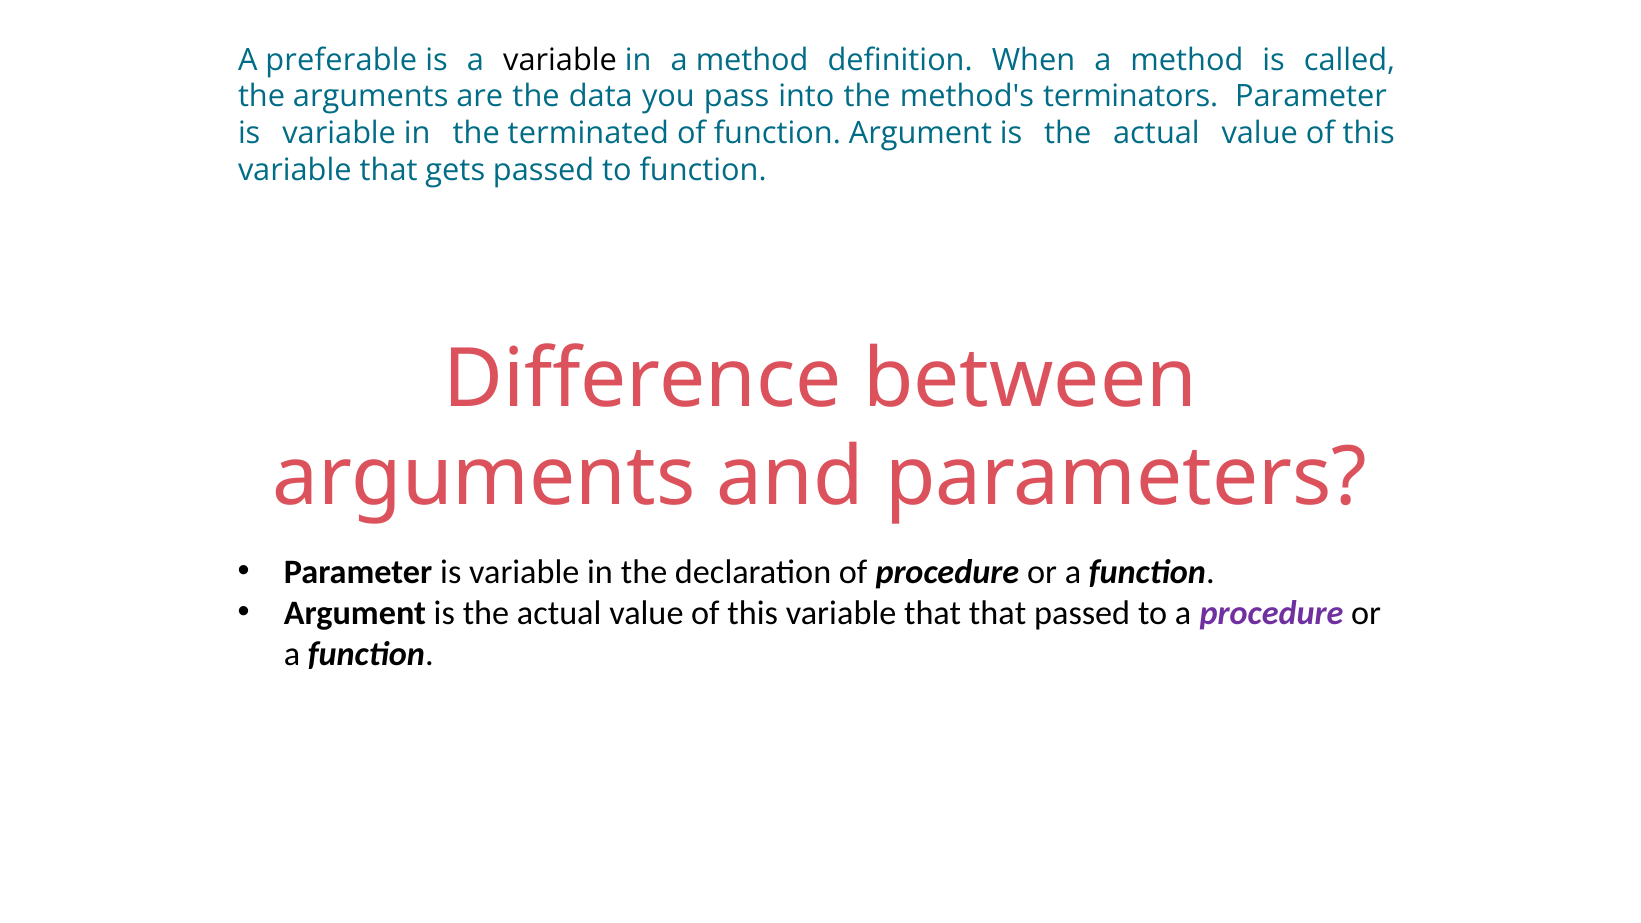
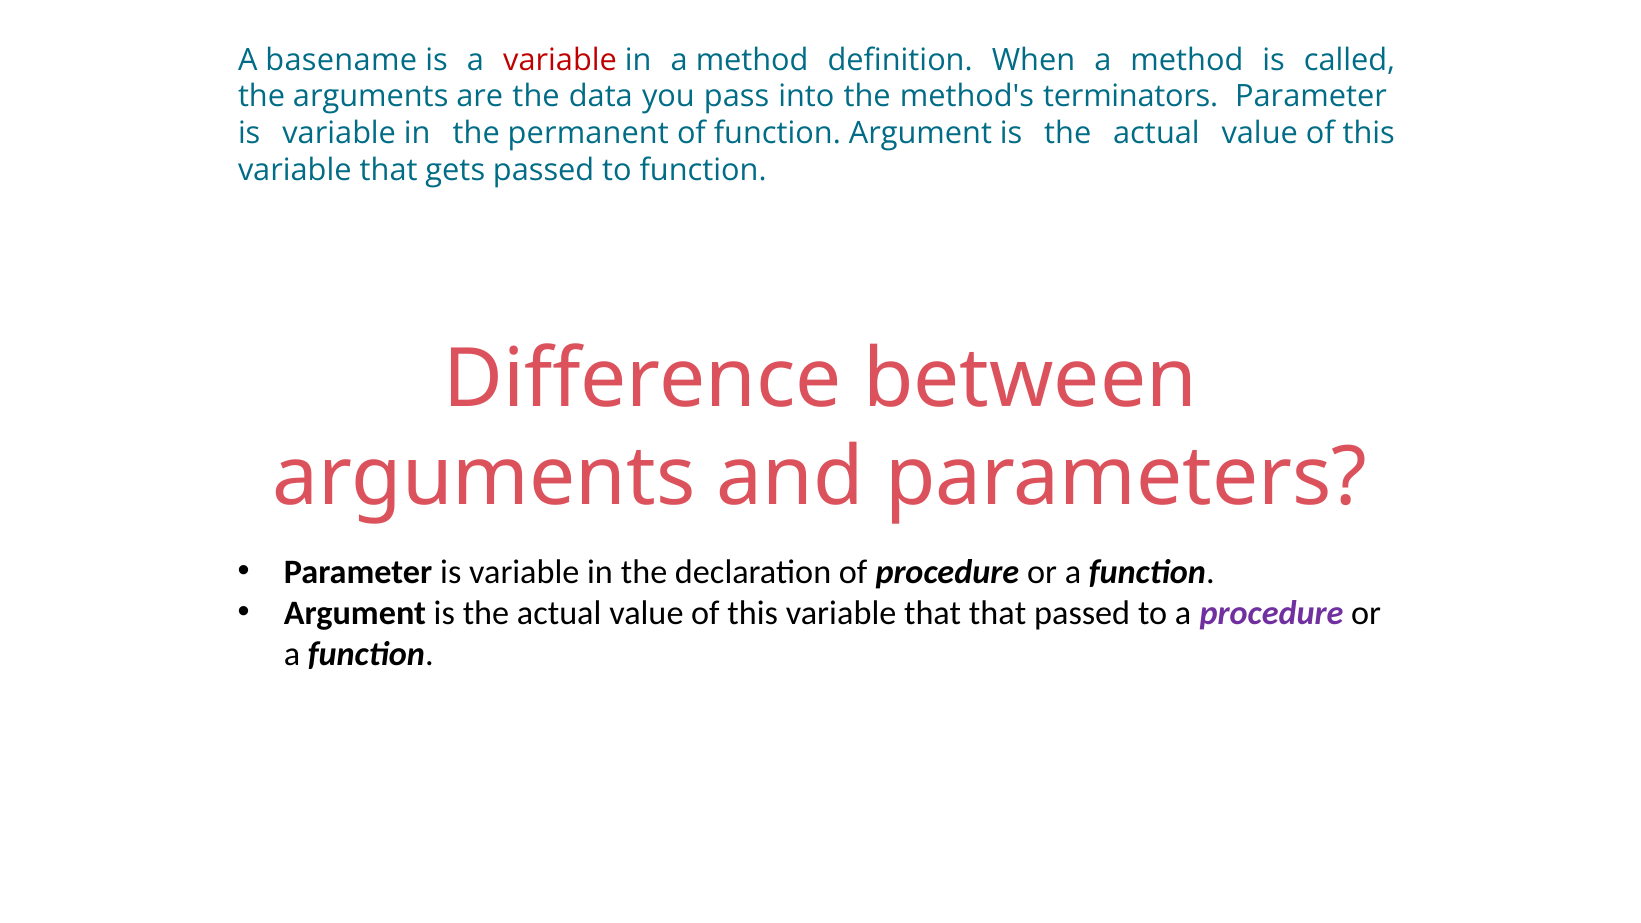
preferable: preferable -> basename (341, 60)
variable colour: black -> red (560, 60)
terminated: terminated -> permanent (588, 134)
